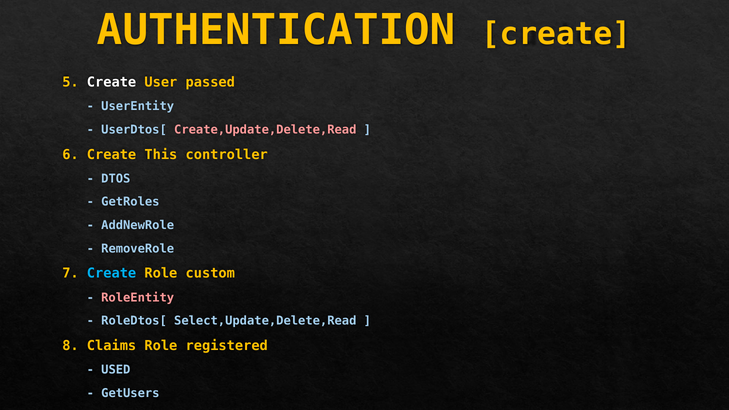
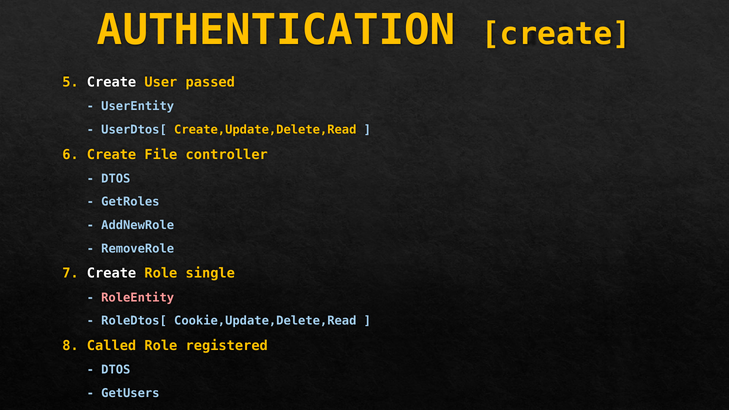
Create,Update,Delete,Read colour: pink -> yellow (265, 130)
This: This -> File (161, 155)
Create colour: light blue -> white (112, 273)
custom: custom -> single (210, 273)
Select,Update,Delete,Read: Select,Update,Delete,Read -> Cookie,Update,Delete,Read (265, 321)
Claims: Claims -> Called (112, 346)
USED: USED -> DTOS (116, 370)
